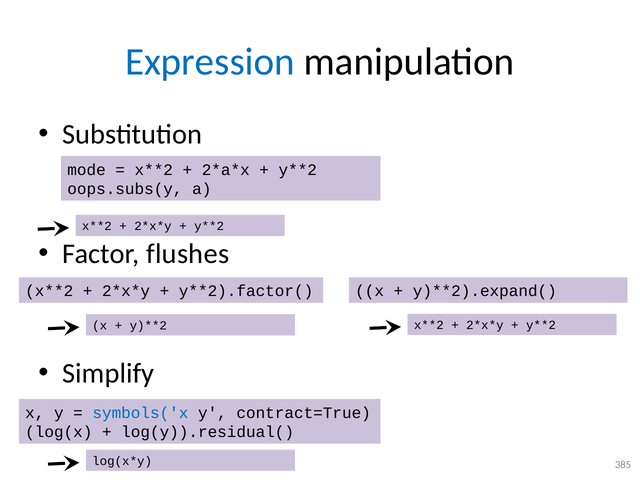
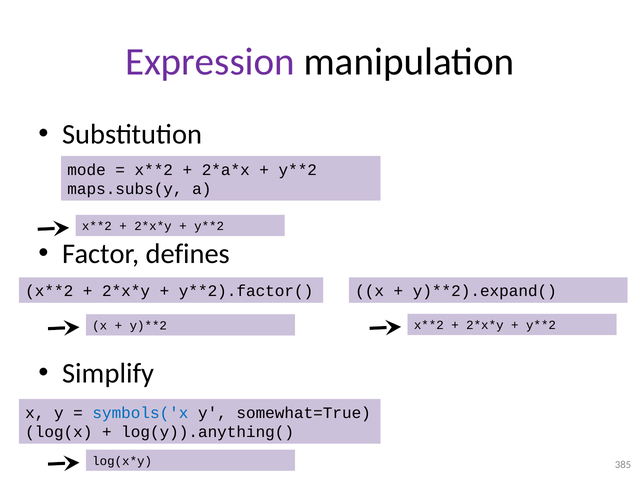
Expression colour: blue -> purple (210, 62)
oops.subs(y: oops.subs(y -> maps.subs(y (125, 189)
flushes: flushes -> defines (188, 254)
contract=True: contract=True -> somewhat=True (304, 413)
log(y)).residual(: log(y)).residual( -> log(y)).anything( (208, 432)
